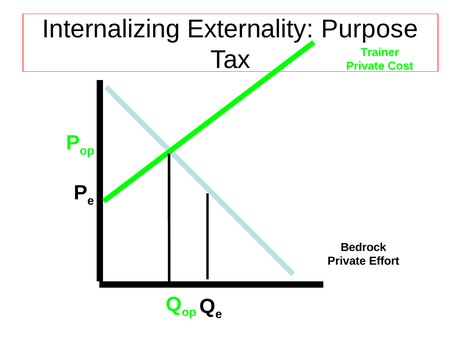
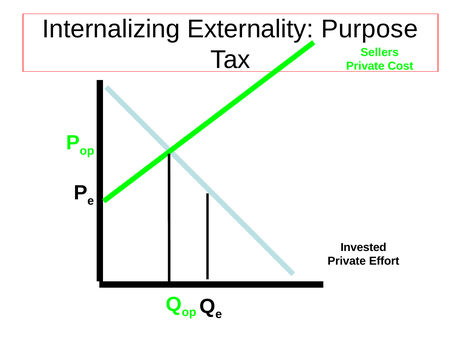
Trainer: Trainer -> Sellers (380, 52)
Bedrock: Bedrock -> Invested (363, 247)
